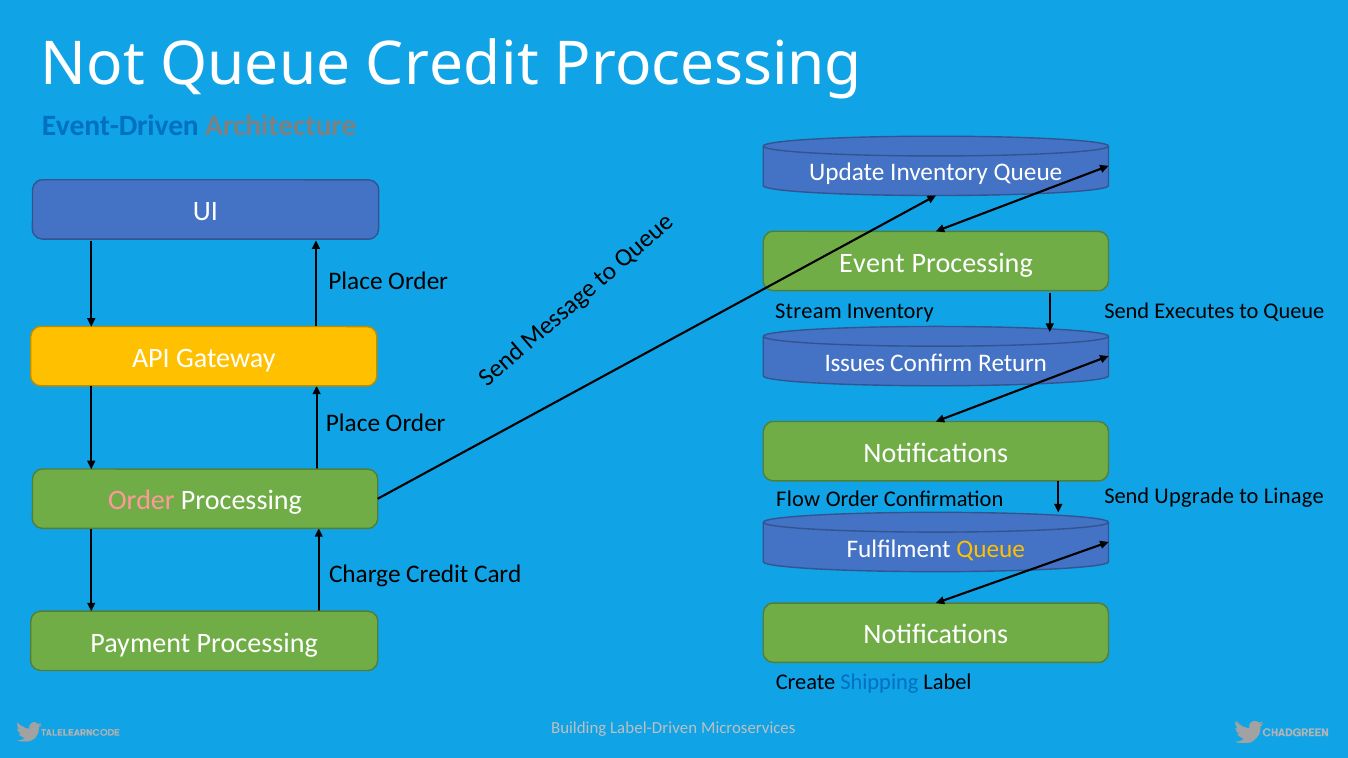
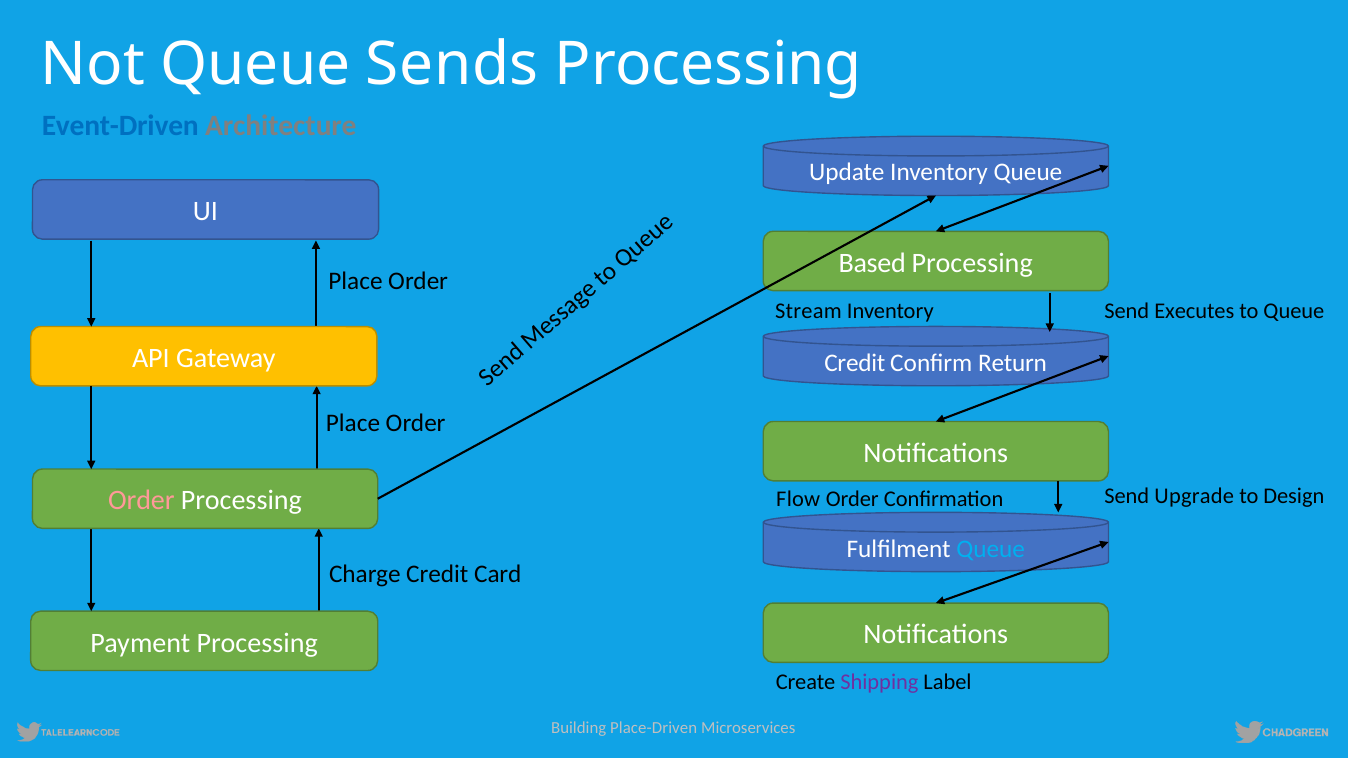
Queue Credit: Credit -> Sends (452, 65)
Event: Event -> Based (872, 263)
Issues: Issues -> Credit (855, 363)
Linage: Linage -> Design (1294, 496)
Queue colour: yellow -> light blue (991, 549)
Shipping colour: blue -> purple (879, 683)
Label-Driven: Label-Driven -> Place-Driven (654, 728)
